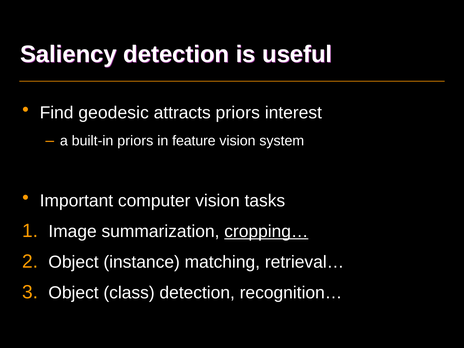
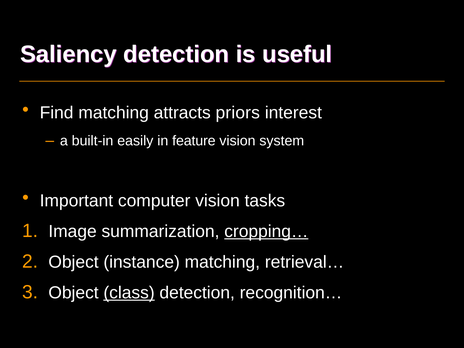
Find geodesic: geodesic -> matching (114, 113)
built-in priors: priors -> easily (135, 141)
class underline: none -> present (129, 293)
